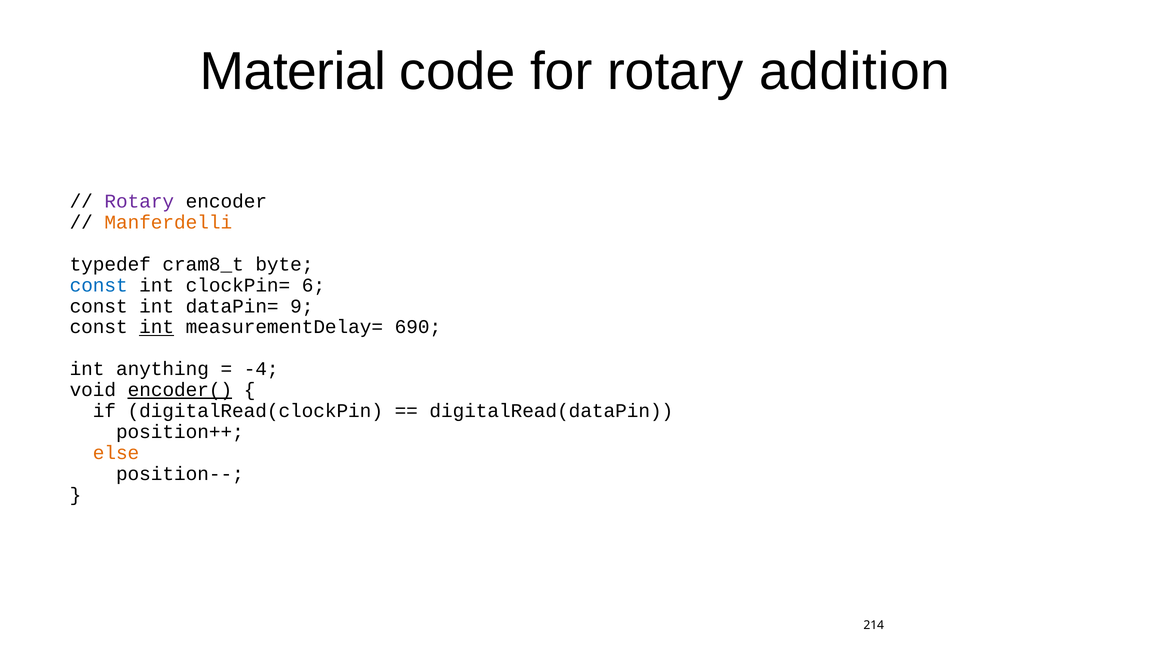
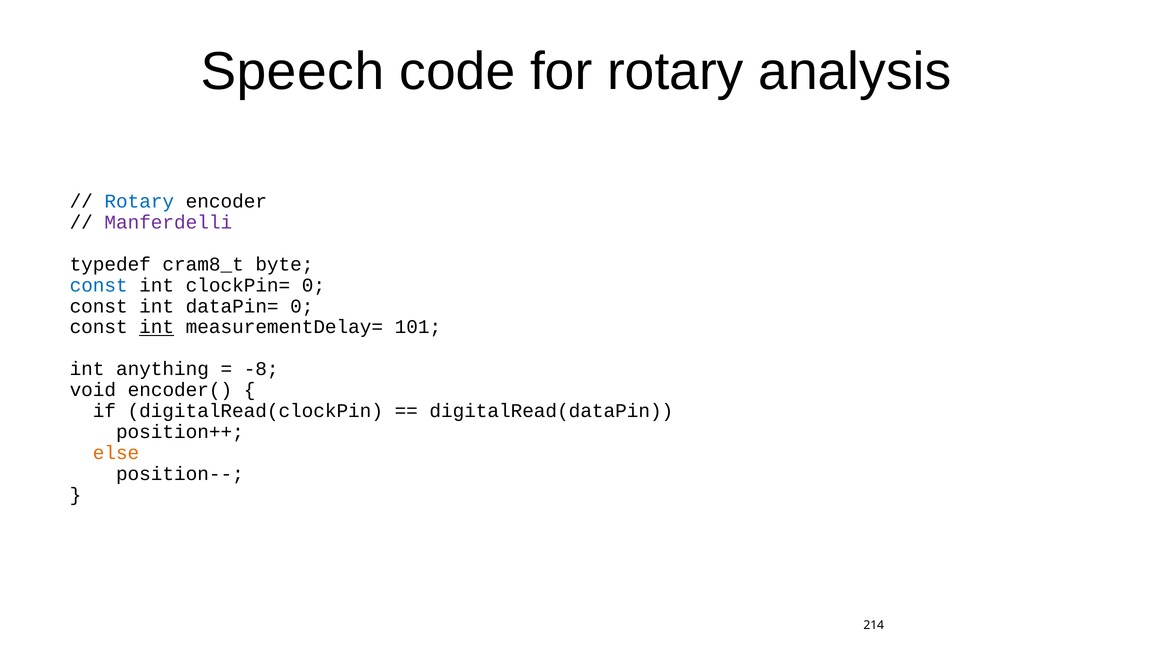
Material: Material -> Speech (292, 72)
addition: addition -> analysis (855, 72)
Rotary colour: purple -> blue (139, 201)
Manferdelli colour: orange -> purple (168, 222)
clockPin= 6: 6 -> 0 (313, 285)
dataPin= 9: 9 -> 0 (302, 306)
690: 690 -> 101 (418, 327)
-4: -4 -> -8 (261, 369)
encoder( underline: present -> none (180, 390)
